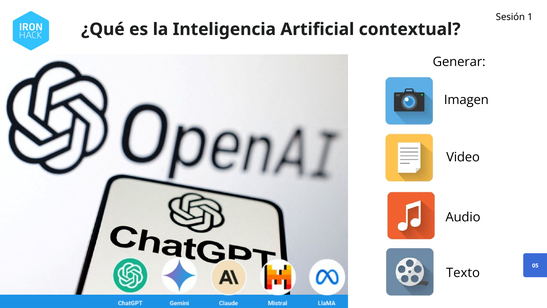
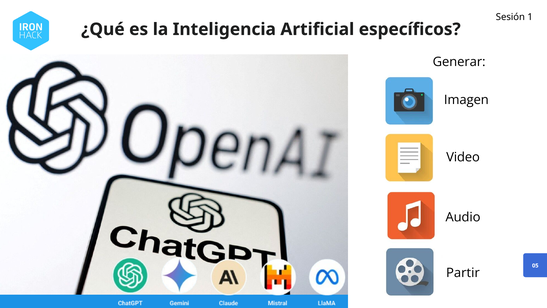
contextual: contextual -> específicos (410, 29)
Texto: Texto -> Partir (463, 273)
